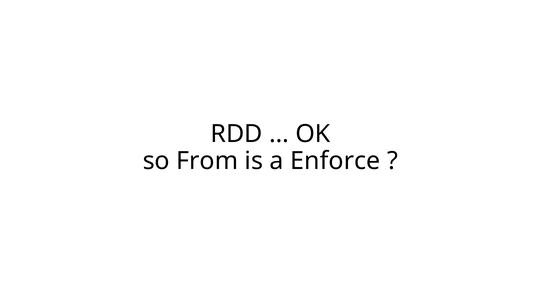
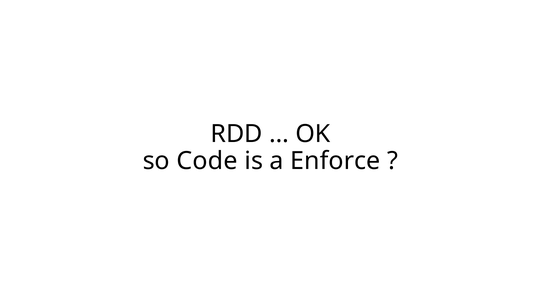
From: From -> Code (207, 161)
